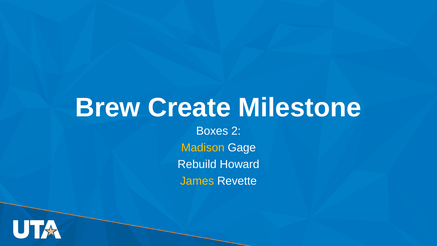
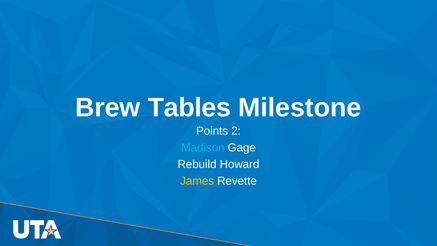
Create: Create -> Tables (189, 108)
Boxes: Boxes -> Points (212, 131)
Madison colour: yellow -> light blue (203, 148)
